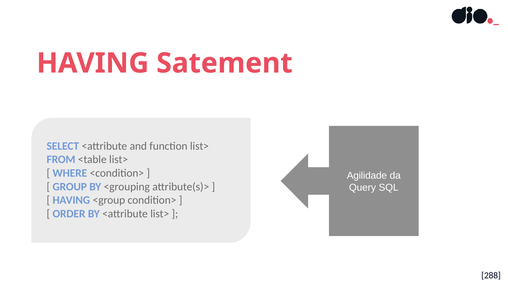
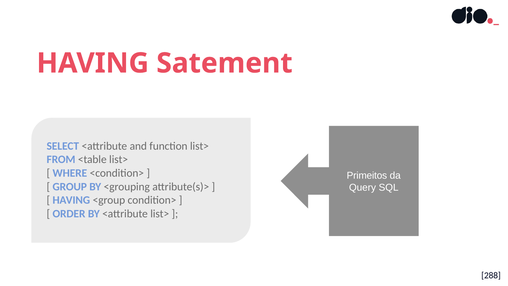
Agilidade: Agilidade -> Primeitos (367, 176)
